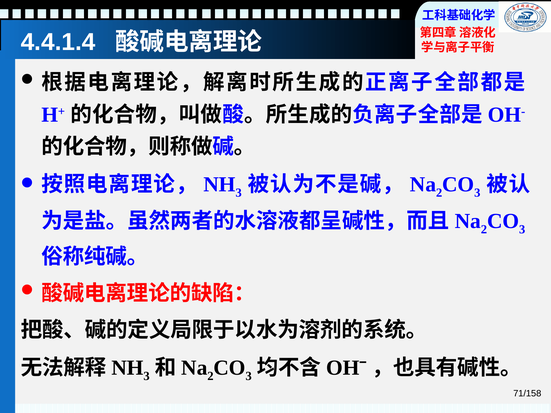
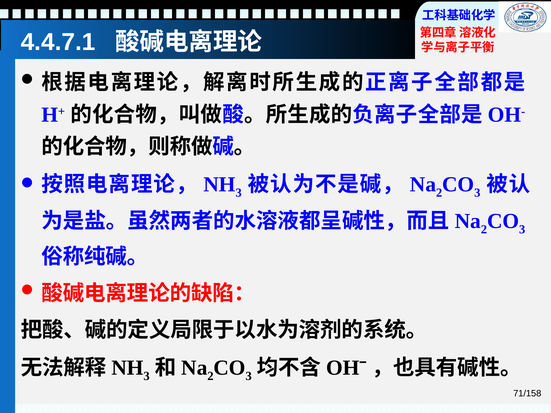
4.4.1.4: 4.4.1.4 -> 4.4.7.1 (58, 42)
